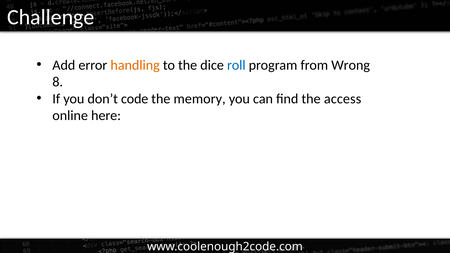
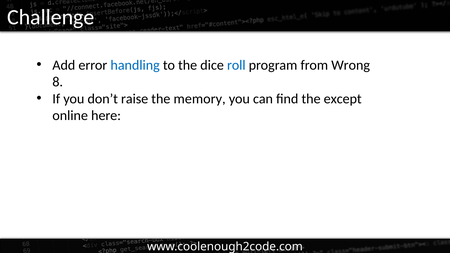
handling colour: orange -> blue (135, 65)
code: code -> raise (135, 99)
access: access -> except (343, 99)
